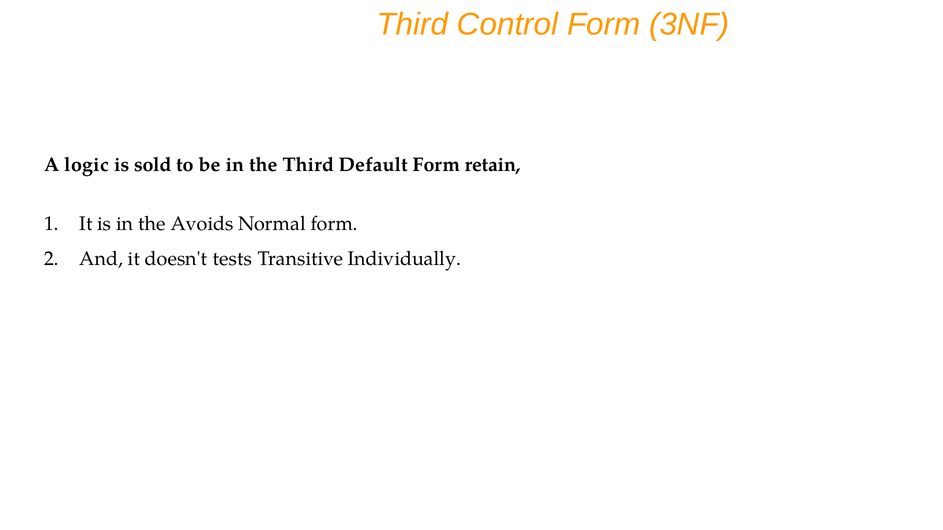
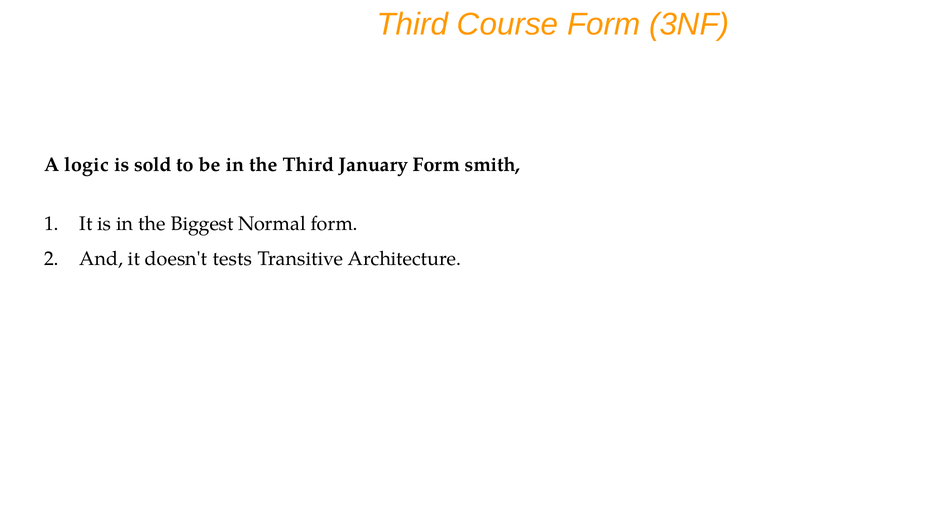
Control: Control -> Course (508, 25)
Default: Default -> January (373, 165)
retain: retain -> smith (493, 165)
Avoids: Avoids -> Biggest (202, 224)
Individually: Individually -> Architecture (404, 259)
